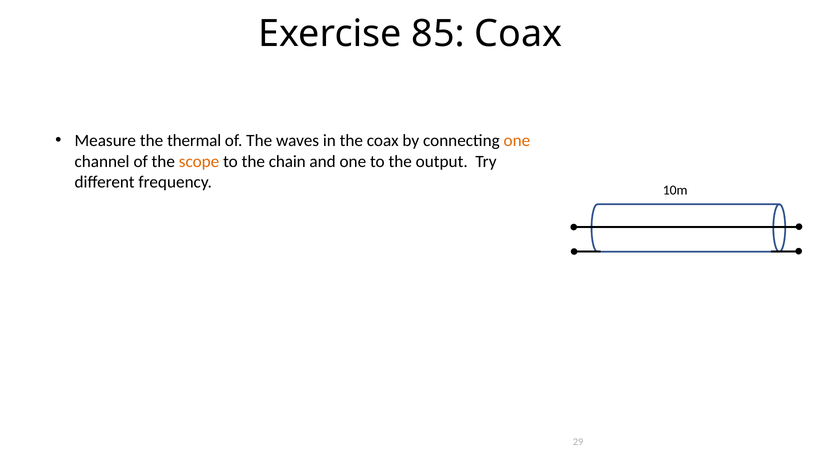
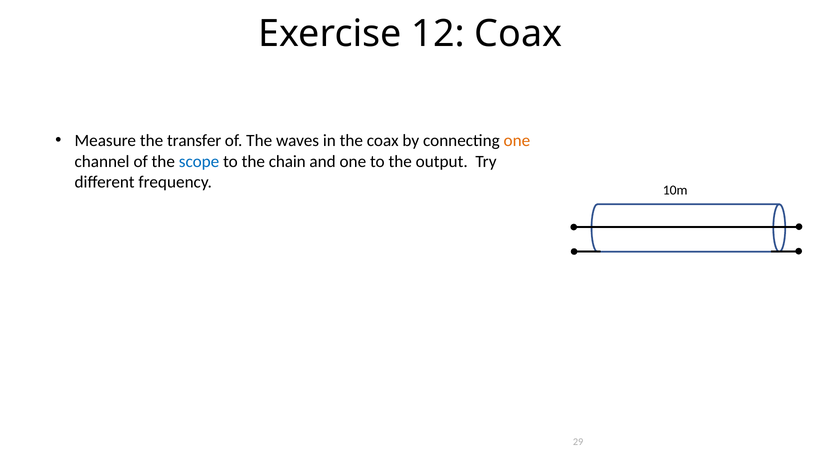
85: 85 -> 12 (438, 34)
thermal: thermal -> transfer (194, 141)
scope colour: orange -> blue (199, 161)
